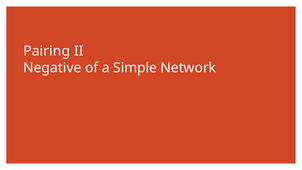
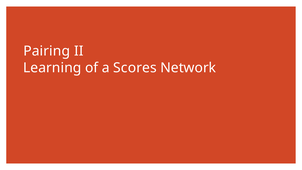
Negative: Negative -> Learning (52, 68)
Simple: Simple -> Scores (135, 68)
